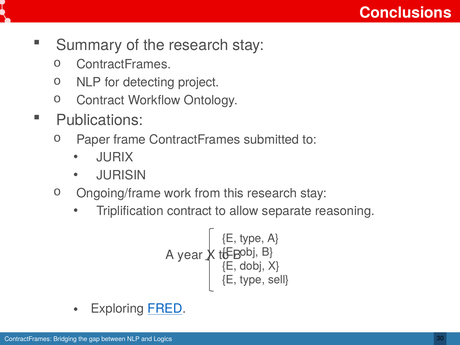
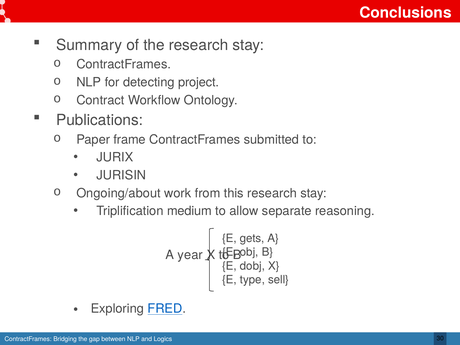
Ongoing/frame: Ongoing/frame -> Ongoing/about (119, 193)
Triplification contract: contract -> medium (189, 211)
type: type -> gets (252, 238)
